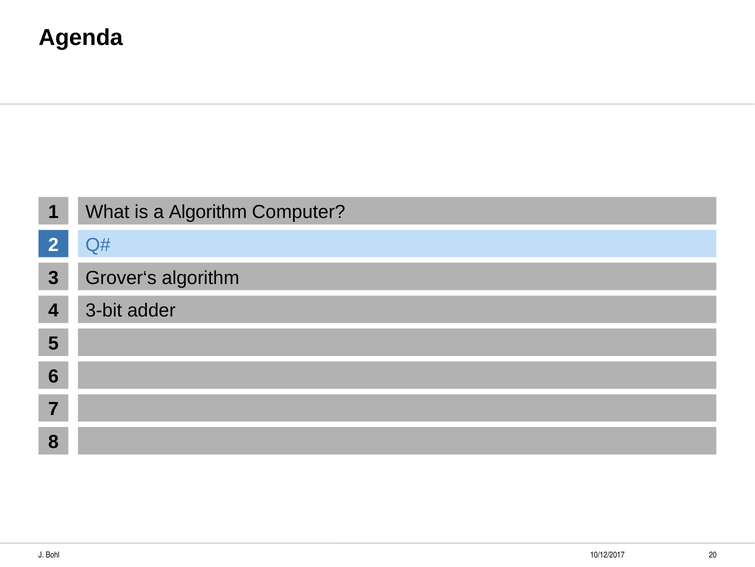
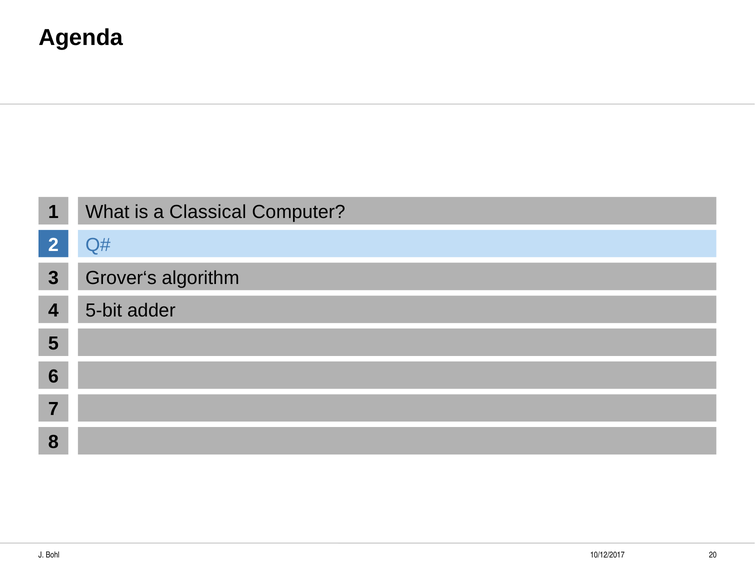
a Algorithm: Algorithm -> Classical (208, 212)
3-bit: 3-bit -> 5-bit (104, 310)
